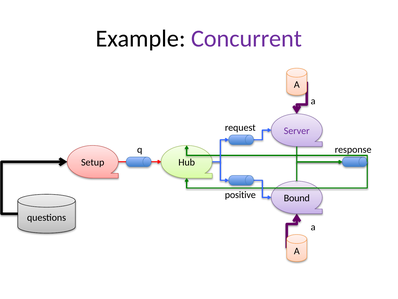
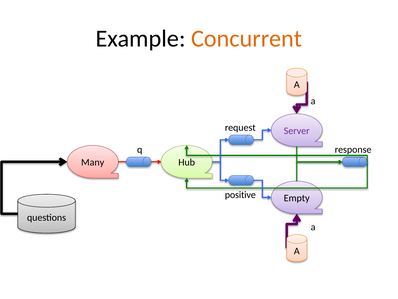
Concurrent colour: purple -> orange (247, 39)
Setup: Setup -> Many (93, 162)
Bound: Bound -> Empty (297, 198)
